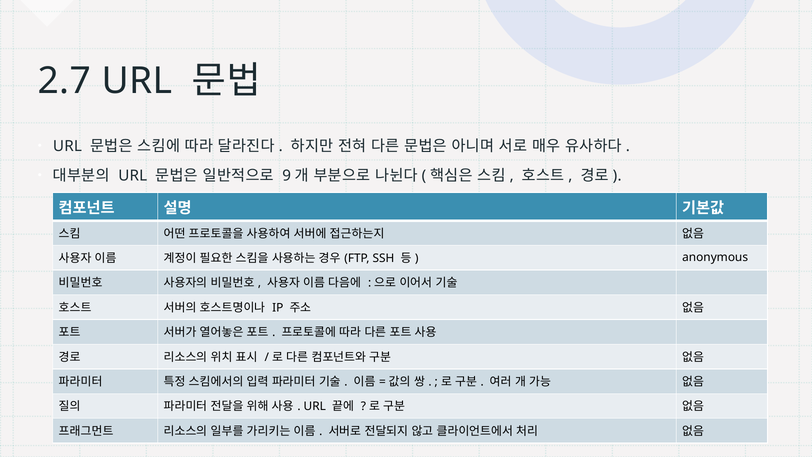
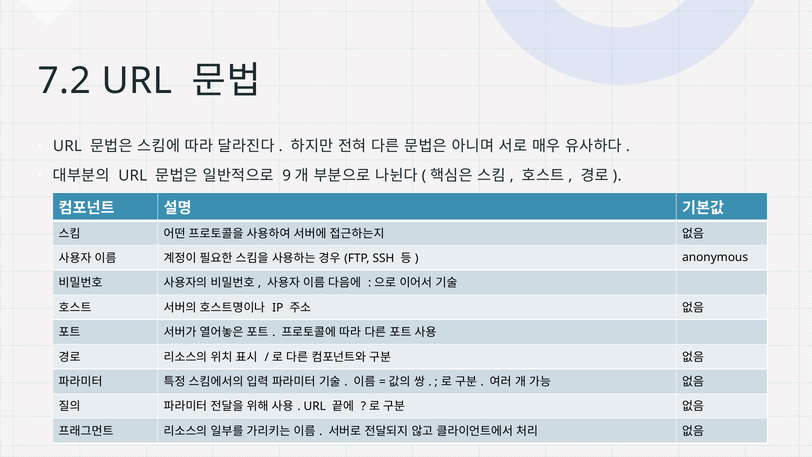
2.7: 2.7 -> 7.2 (64, 81)
